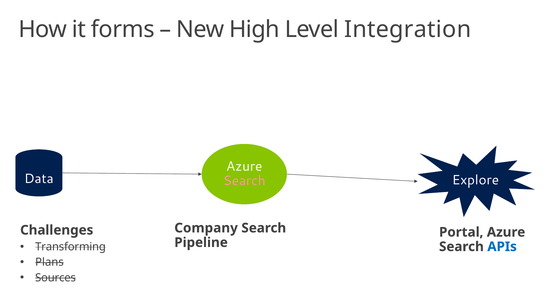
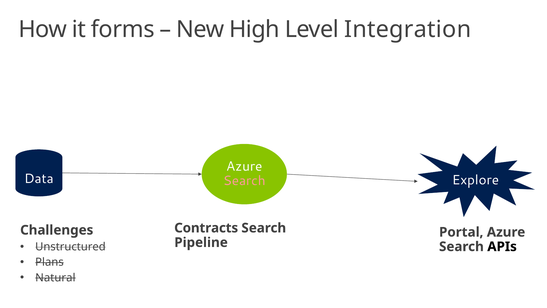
Company: Company -> Contracts (206, 228)
Transforming: Transforming -> Unstructured (70, 246)
APIs colour: blue -> black (502, 246)
Sources: Sources -> Natural (55, 277)
